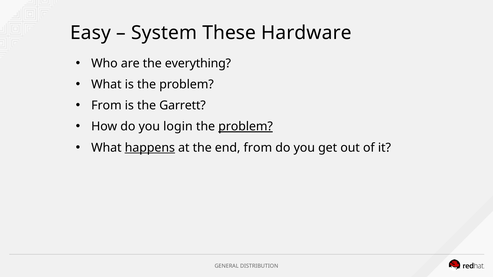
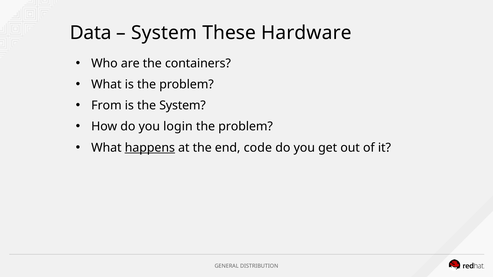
Easy: Easy -> Data (91, 33)
everything: everything -> containers (198, 63)
the Garrett: Garrett -> System (183, 106)
problem underline: present -> none (246, 127)
end from: from -> code (258, 148)
